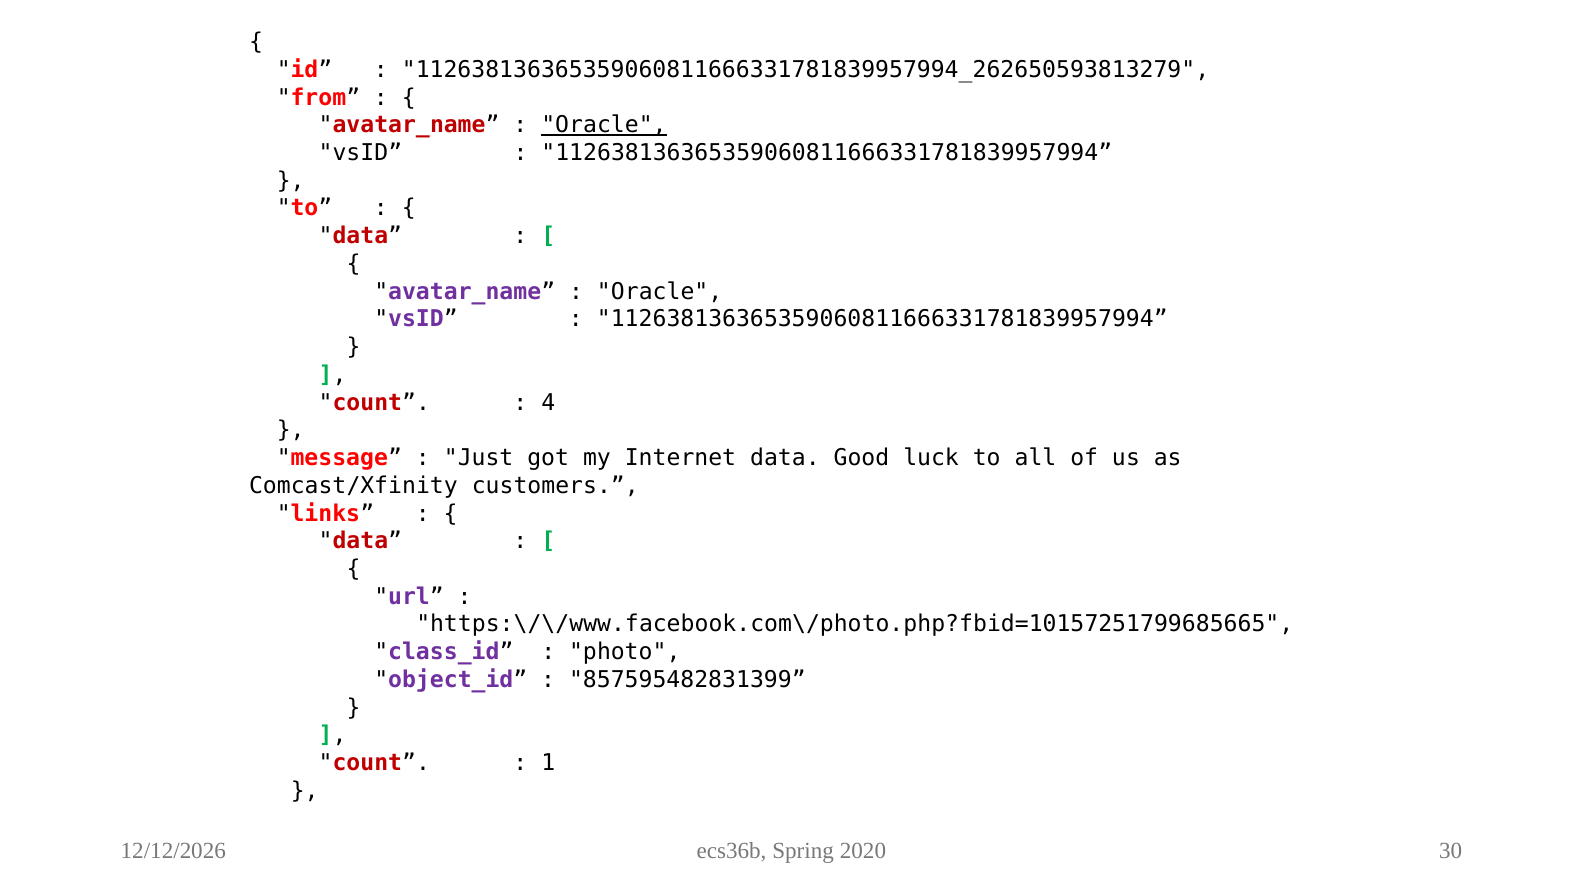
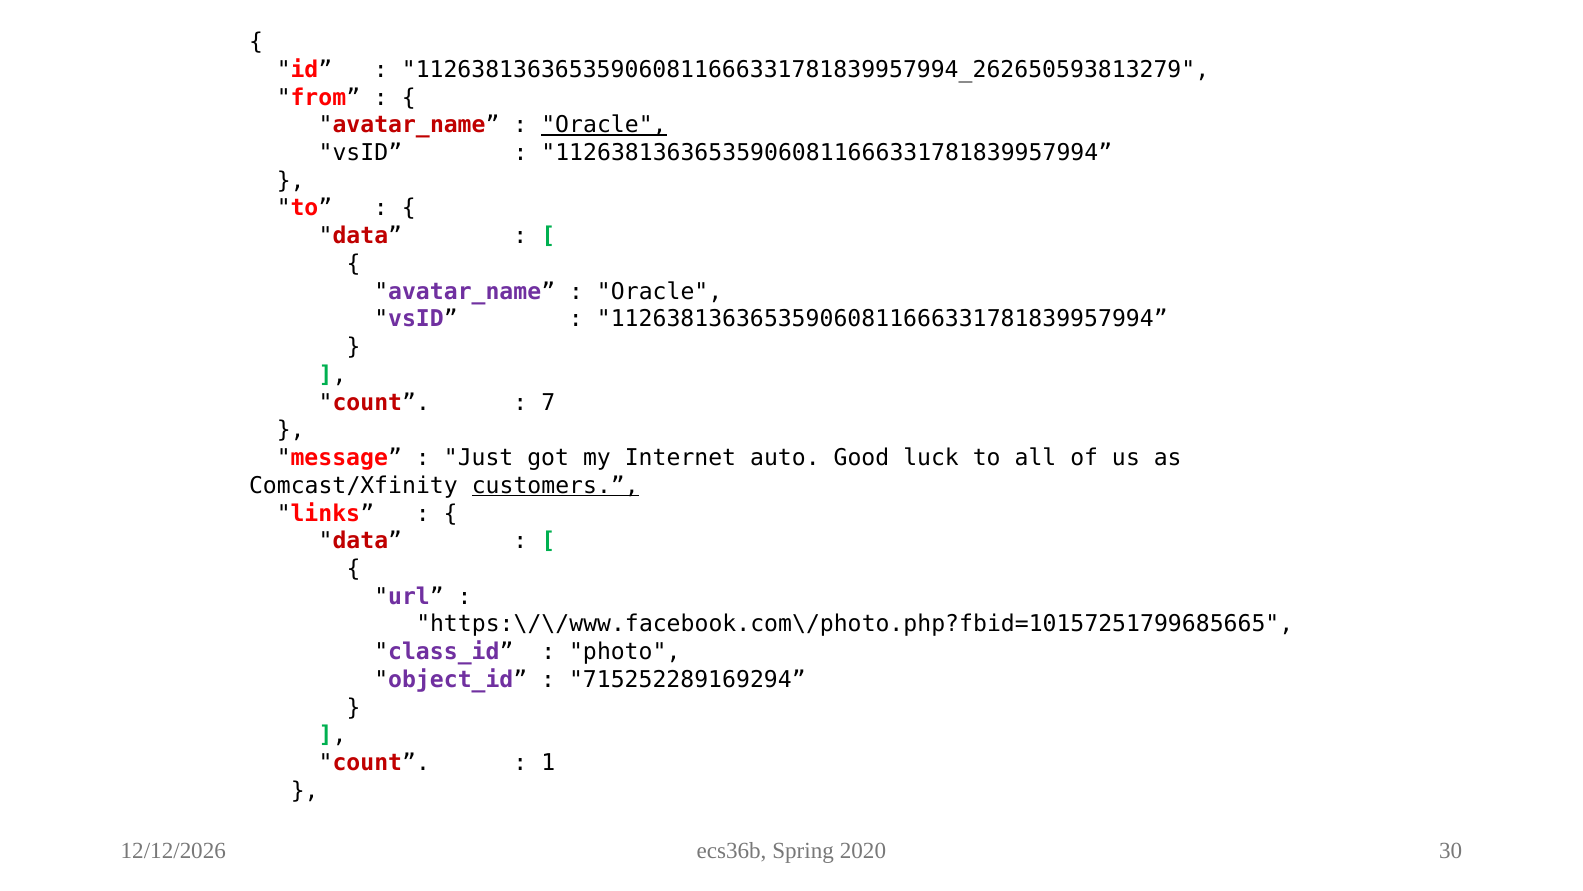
4: 4 -> 7 (548, 402)
Internet data: data -> auto (785, 458)
customers underline: none -> present (555, 485)
857595482831399: 857595482831399 -> 715252289169294 (687, 679)
